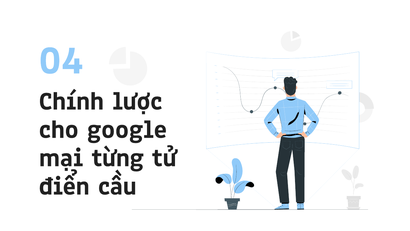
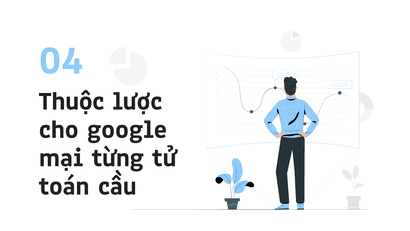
Chính: Chính -> Thuộc (71, 101)
điển: điển -> toán (64, 186)
